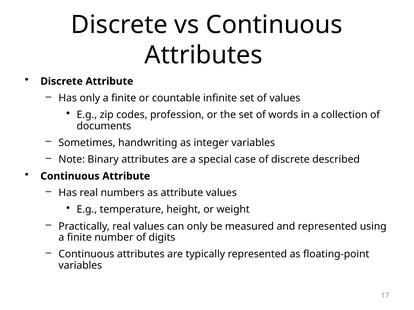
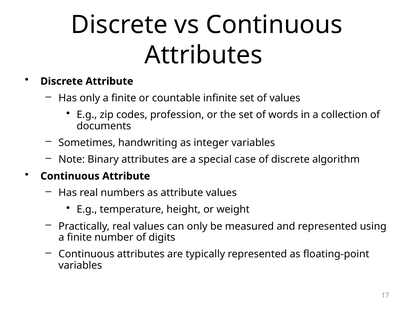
described: described -> algorithm (336, 160)
